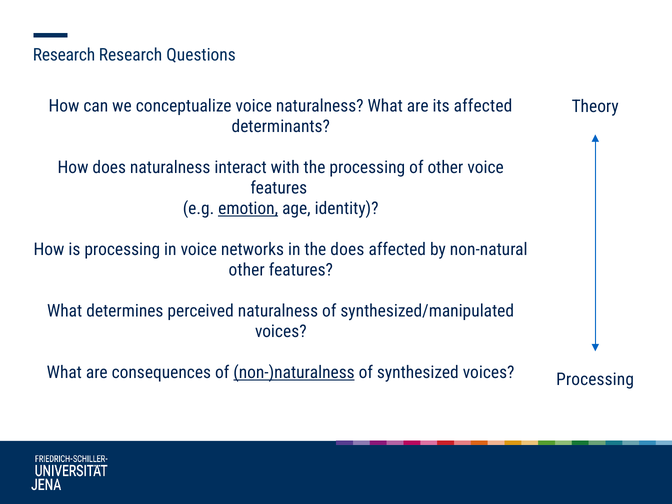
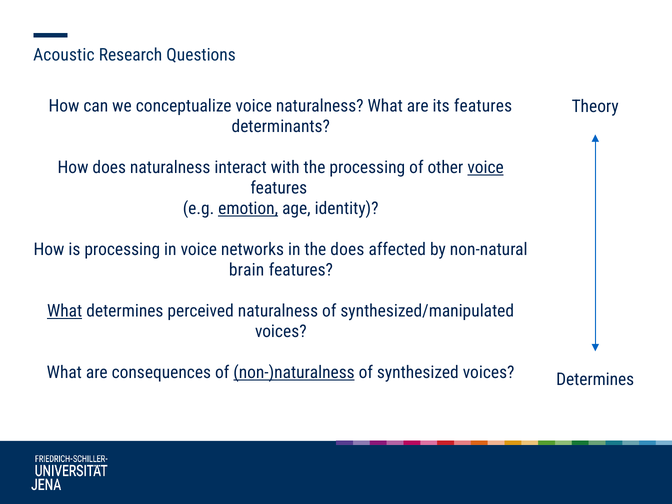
Research: Research -> Acoustic (64, 55)
its affected: affected -> features (483, 106)
voice underline: none -> present (486, 167)
other: other -> brain (247, 270)
What underline: none -> present (65, 311)
Processing: Processing -> Determines (595, 379)
